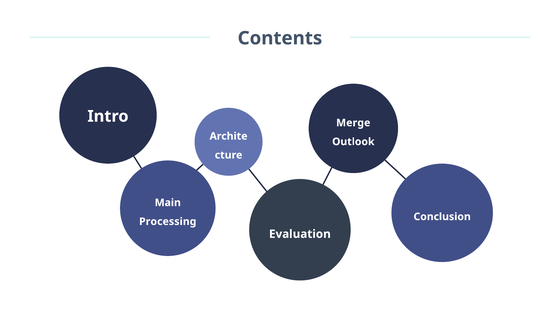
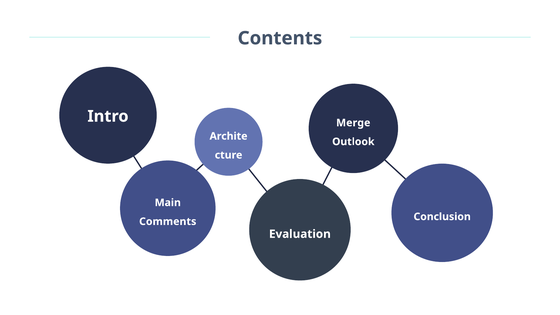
Processing: Processing -> Comments (168, 222)
